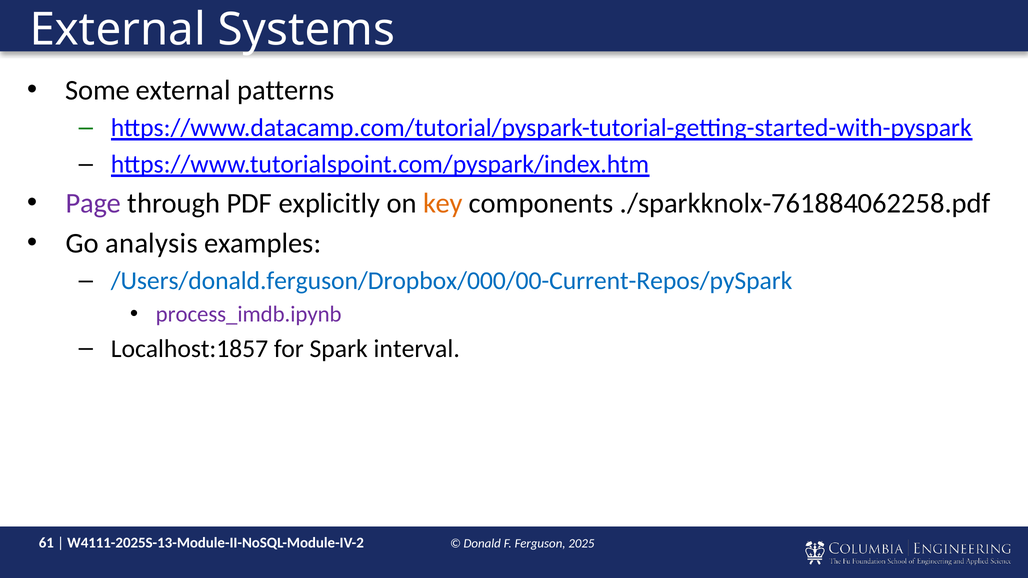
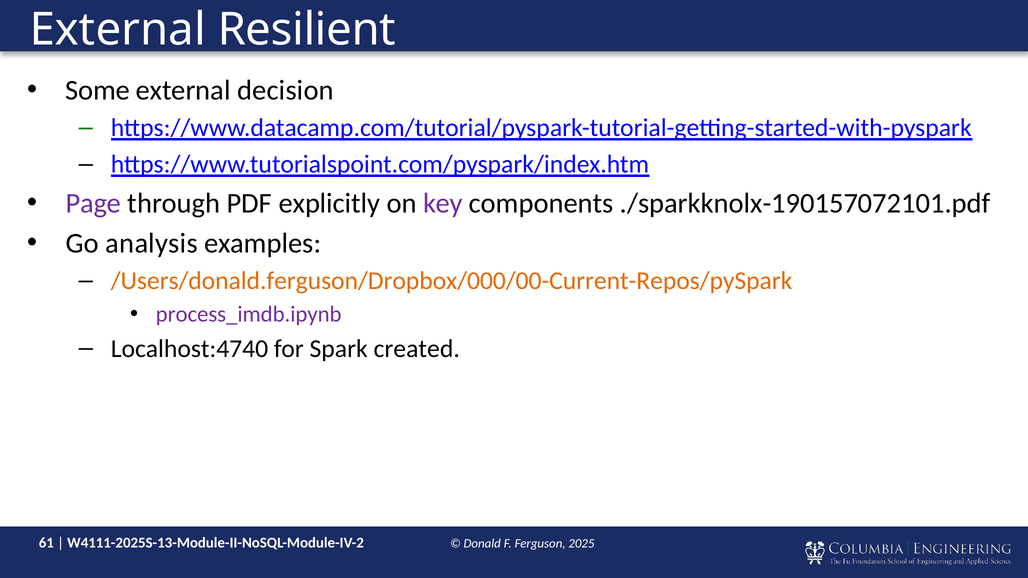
Systems: Systems -> Resilient (307, 30)
patterns: patterns -> decision (286, 91)
key colour: orange -> purple (443, 204)
./sparkknolx-761884062258.pdf: ./sparkknolx-761884062258.pdf -> ./sparkknolx-190157072101.pdf (805, 204)
/Users/donald.ferguson/Dropbox/000/00-Current-Repos/pySpark colour: blue -> orange (452, 281)
Localhost:1857: Localhost:1857 -> Localhost:4740 (189, 349)
interval: interval -> created (417, 349)
